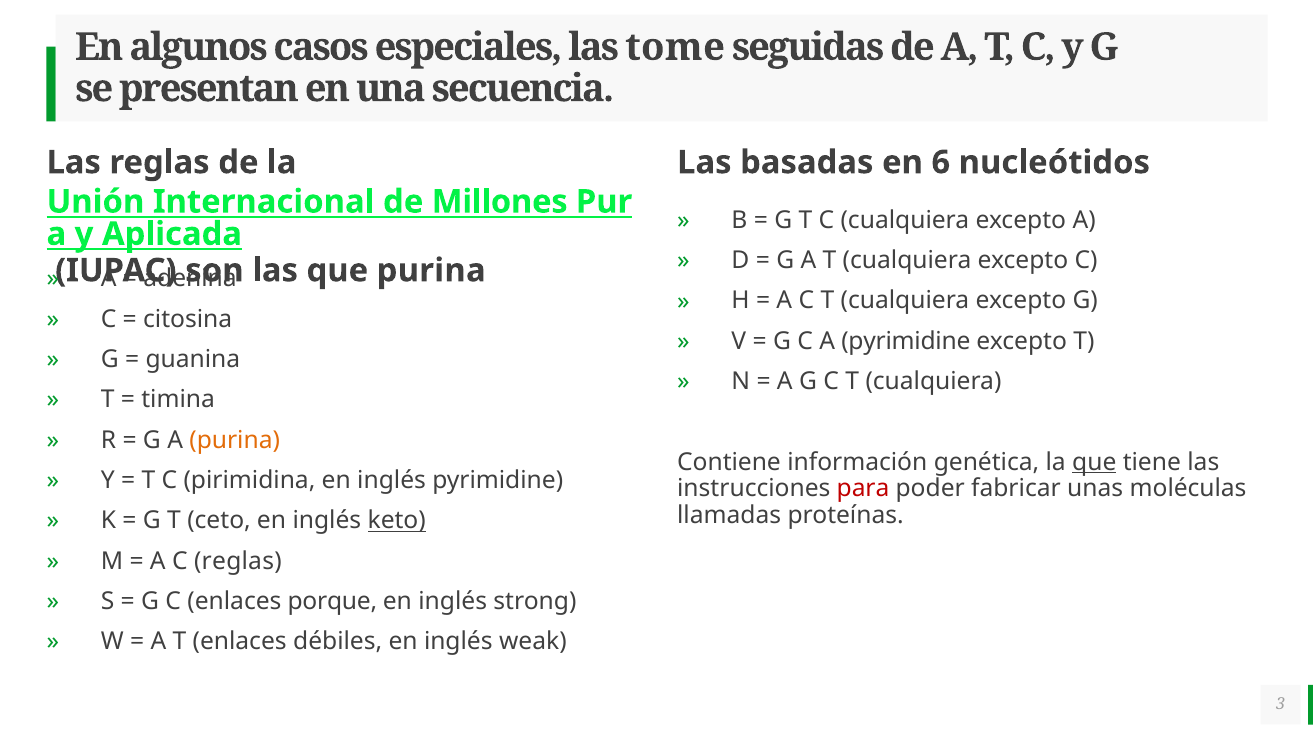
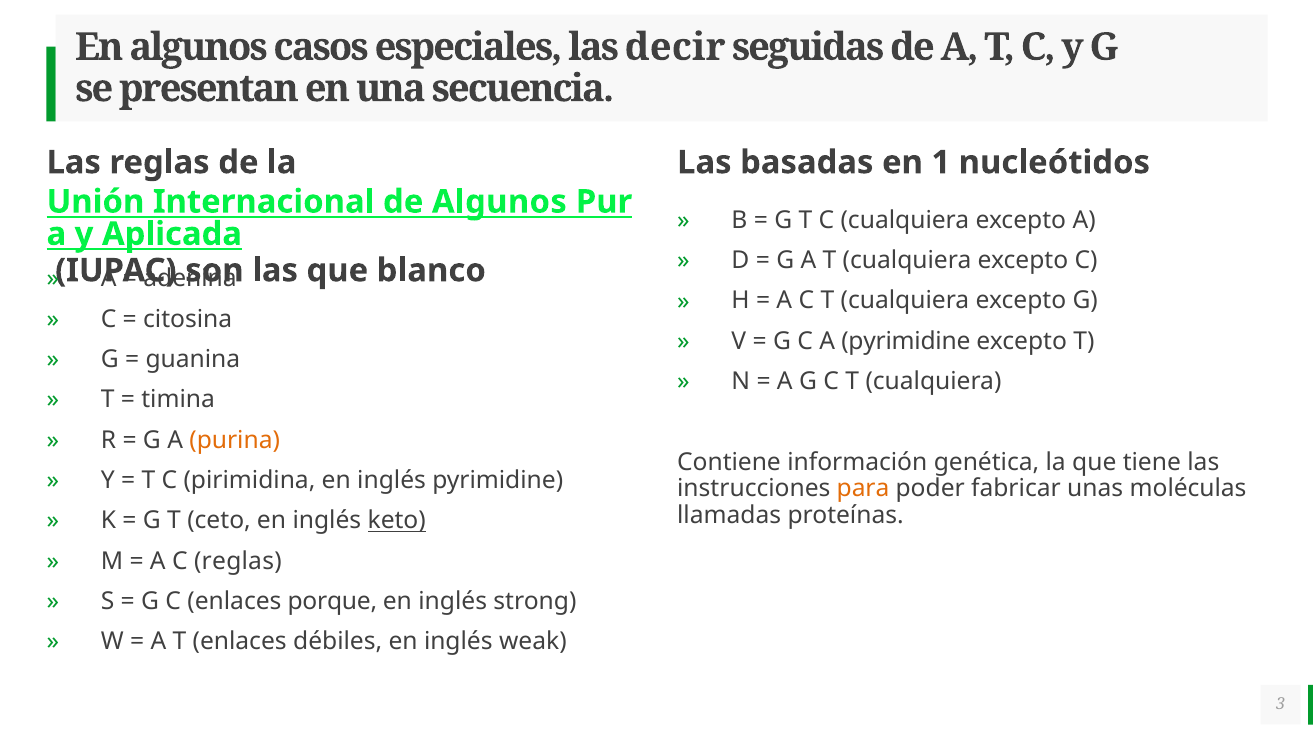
tome: tome -> decir (675, 47)
6: 6 -> 1 (941, 162)
de Millones: Millones -> Algunos (499, 202)
que purina: purina -> blanco (431, 270)
que underline: present -> none (1094, 462)
para colour: red -> orange (863, 488)
